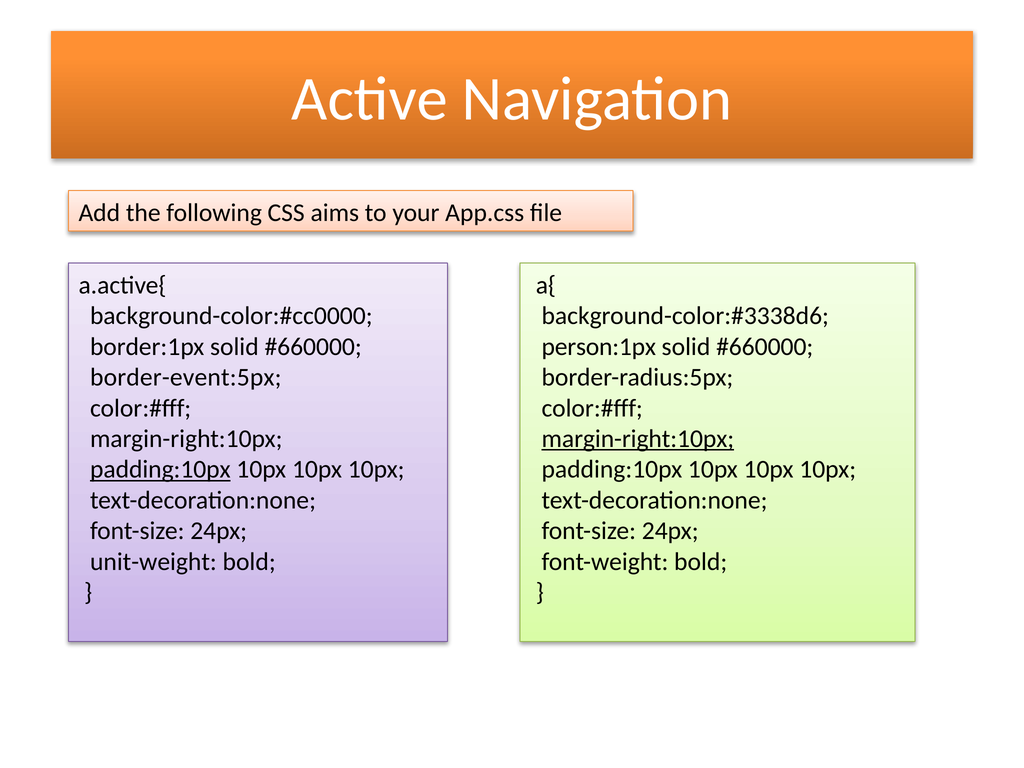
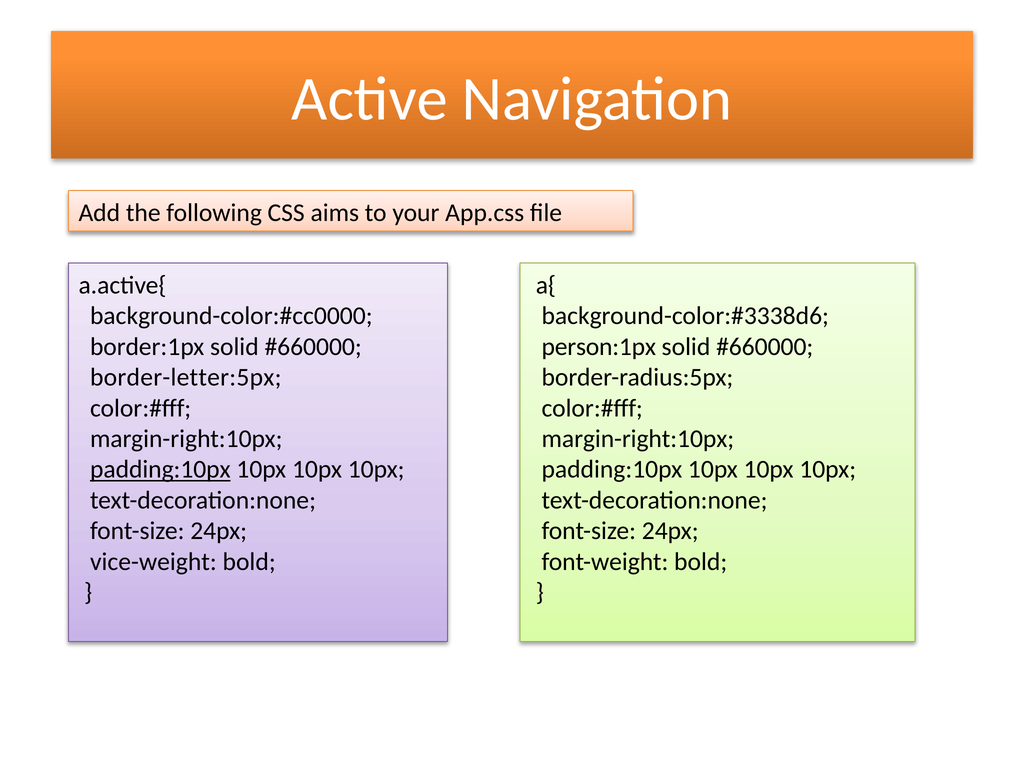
border-event:5px: border-event:5px -> border-letter:5px (186, 377)
margin-right:10px underline: present -> none (638, 439)
unit-weight: unit-weight -> vice-weight (153, 562)
